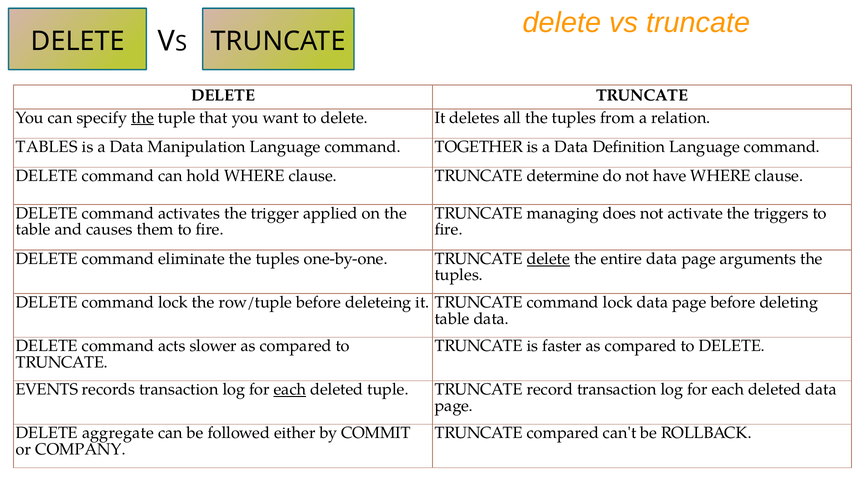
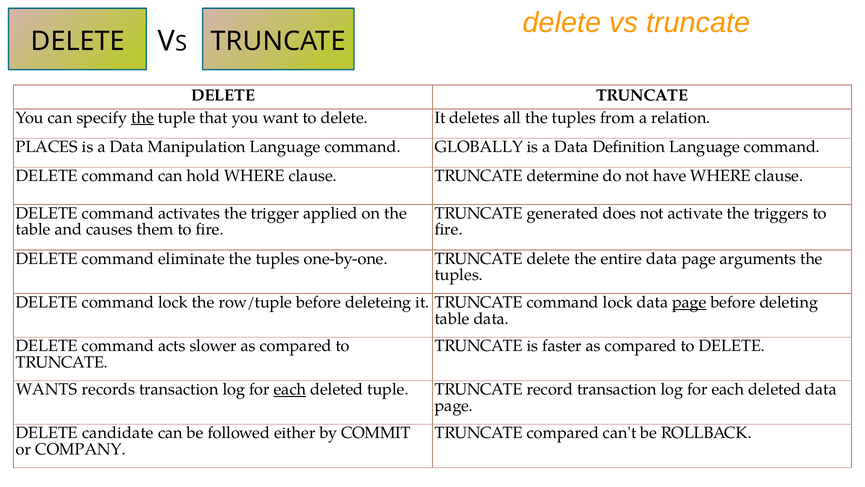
TABLES: TABLES -> PLACES (47, 147)
TOGETHER: TOGETHER -> GLOBALLY (479, 147)
managing: managing -> generated (563, 213)
delete underline: present -> none (548, 259)
page underline: none -> present (689, 302)
EVENTS: EVENTS -> WANTS (47, 389)
aggregate: aggregate -> candidate (118, 433)
